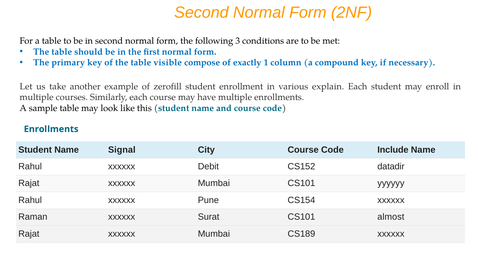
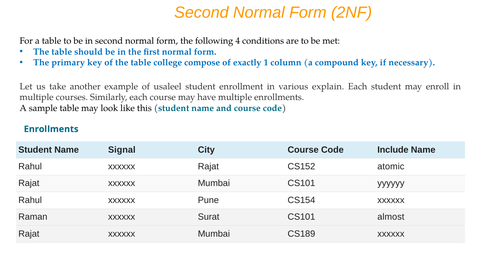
3: 3 -> 4 (238, 41)
visible: visible -> college (168, 63)
zerofill: zerofill -> usaleel (168, 86)
xxxxxx Debit: Debit -> Rajat (208, 166)
datadir: datadir -> atomic (391, 166)
